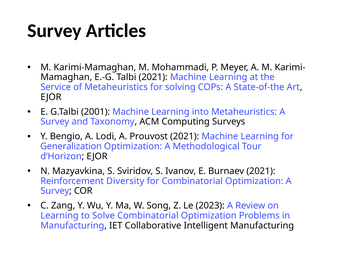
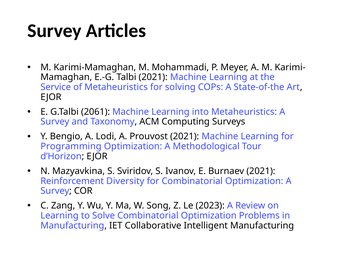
2001: 2001 -> 2061 (96, 112)
Generalization: Generalization -> Programming (71, 146)
